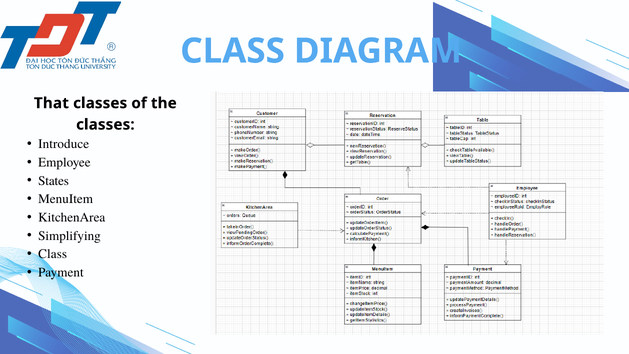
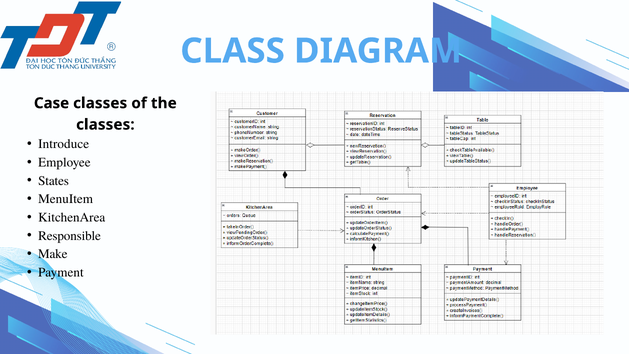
That: That -> Case (52, 103)
Simplifying: Simplifying -> Responsible (70, 236)
Class: Class -> Make (53, 254)
